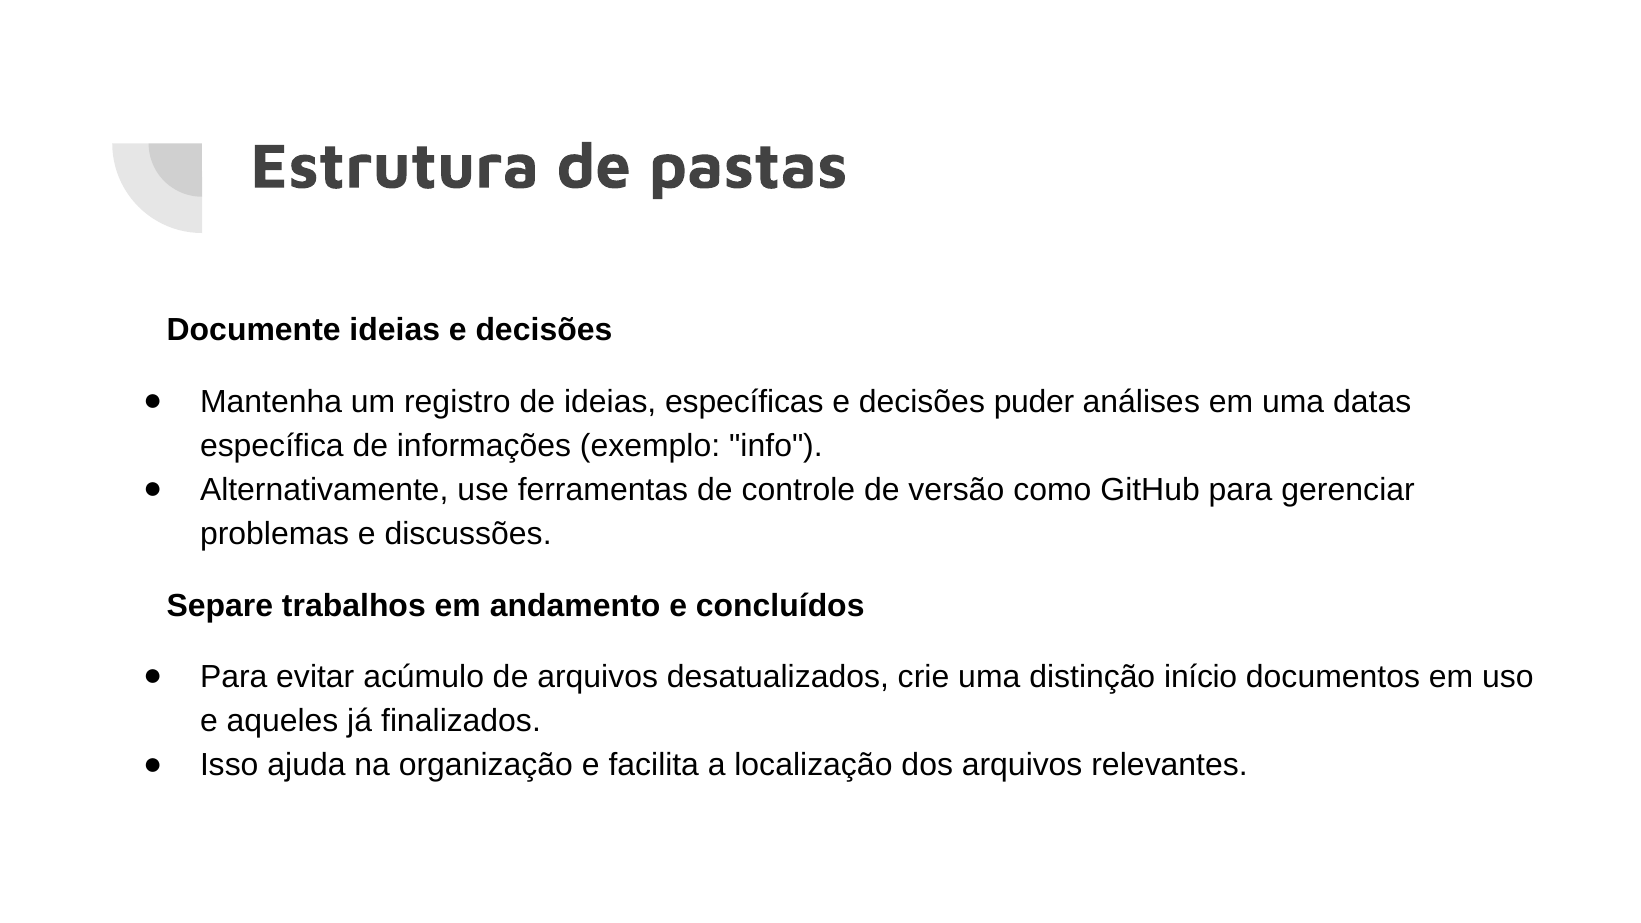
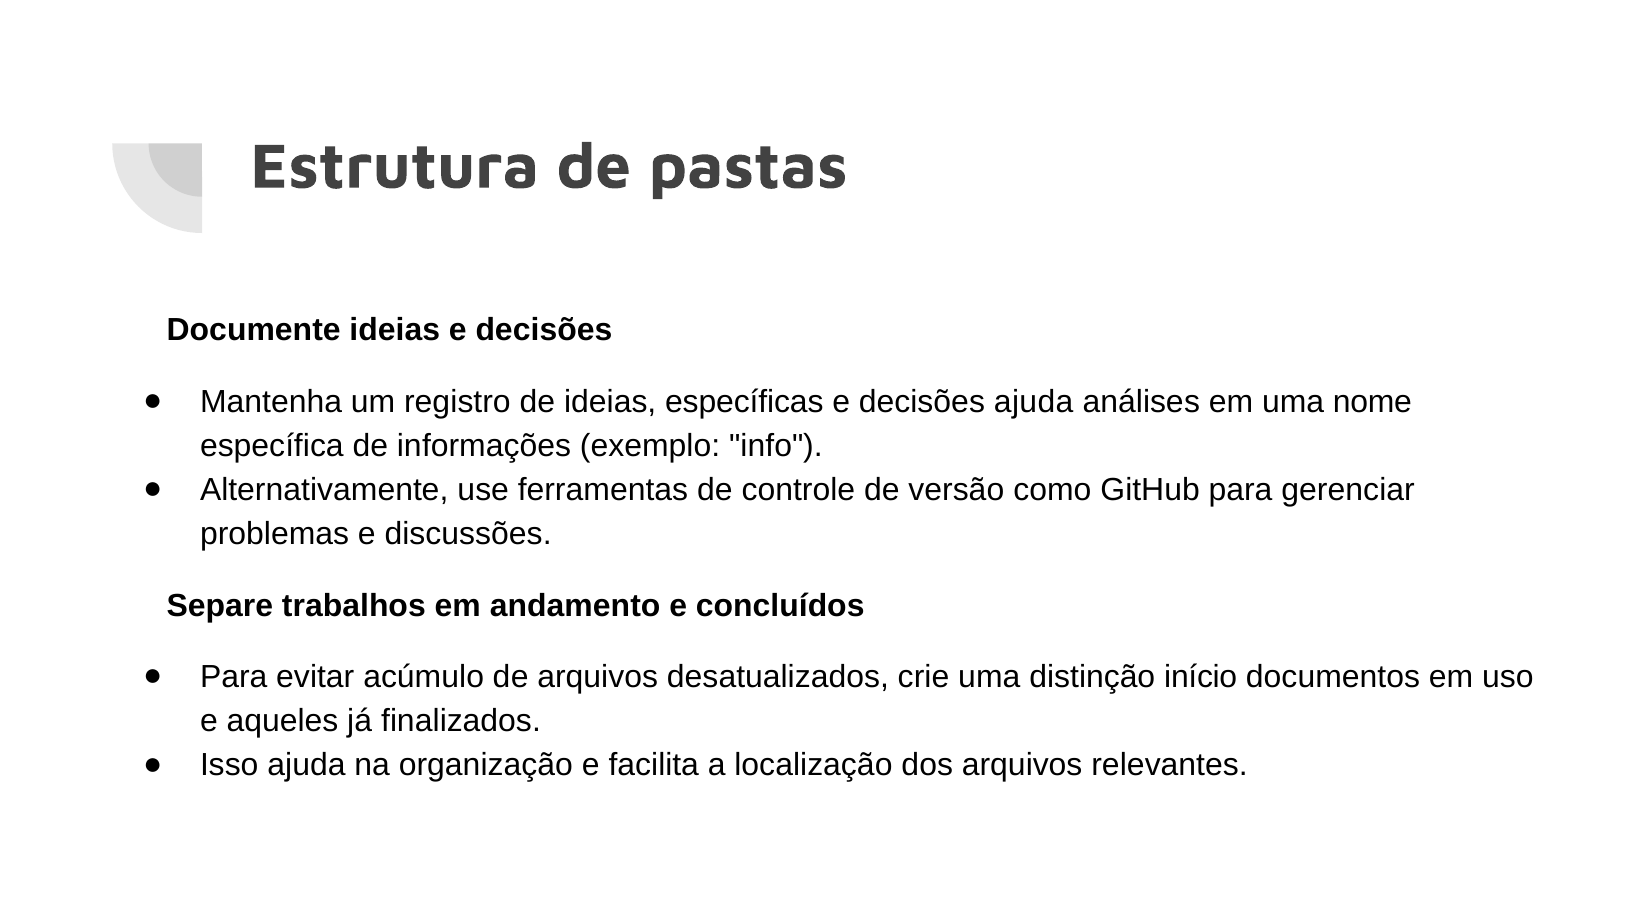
decisões puder: puder -> ajuda (1034, 402)
datas: datas -> nome (1372, 402)
